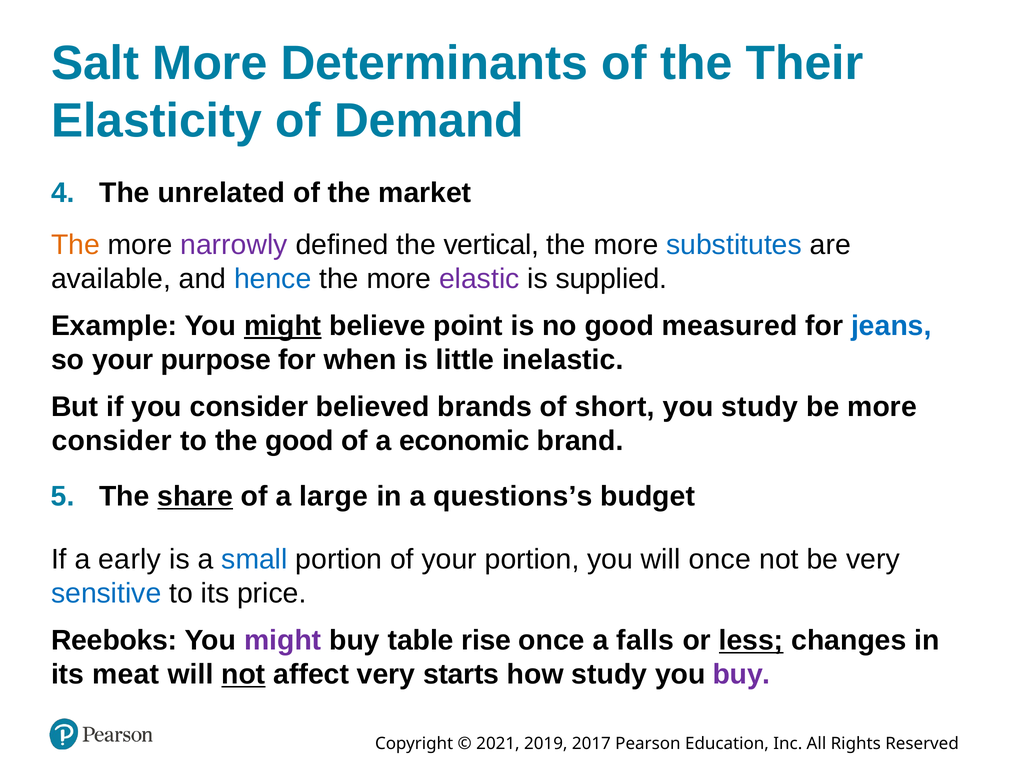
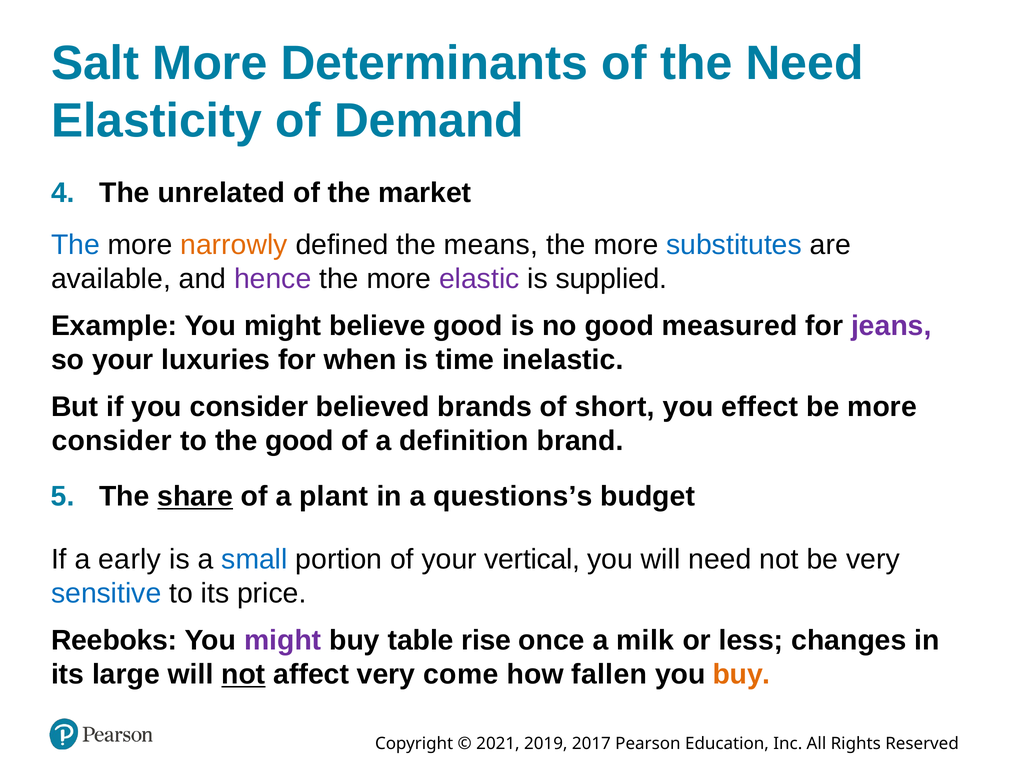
the Their: Their -> Need (805, 63)
The colour: orange -> blue (75, 245)
narrowly colour: purple -> orange (234, 245)
vertical: vertical -> means (491, 245)
hence colour: blue -> purple (273, 279)
might underline: present -> none (283, 326)
believe point: point -> good (468, 326)
jeans colour: blue -> purple (891, 326)
purpose: purpose -> luxuries (216, 360)
little: little -> time (465, 360)
you study: study -> effect (760, 407)
economic: economic -> definition (464, 441)
large: large -> plant (334, 496)
your portion: portion -> vertical (532, 559)
will once: once -> need (720, 559)
falls: falls -> milk (645, 640)
less underline: present -> none (751, 640)
meat: meat -> large (126, 674)
starts: starts -> come (461, 674)
how study: study -> fallen (609, 674)
buy colour: purple -> orange (742, 674)
